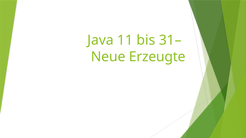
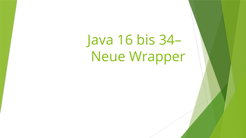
11: 11 -> 16 (125, 40)
31–: 31– -> 34– (170, 40)
Erzeugte: Erzeugte -> Wrapper (157, 57)
